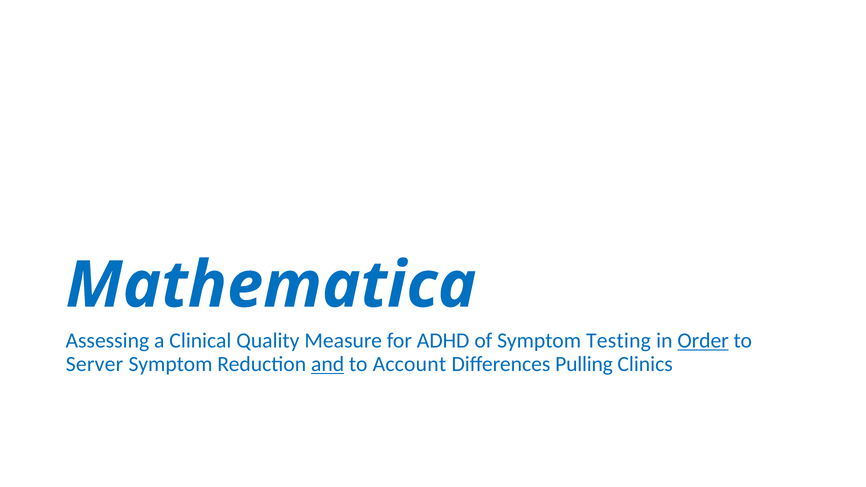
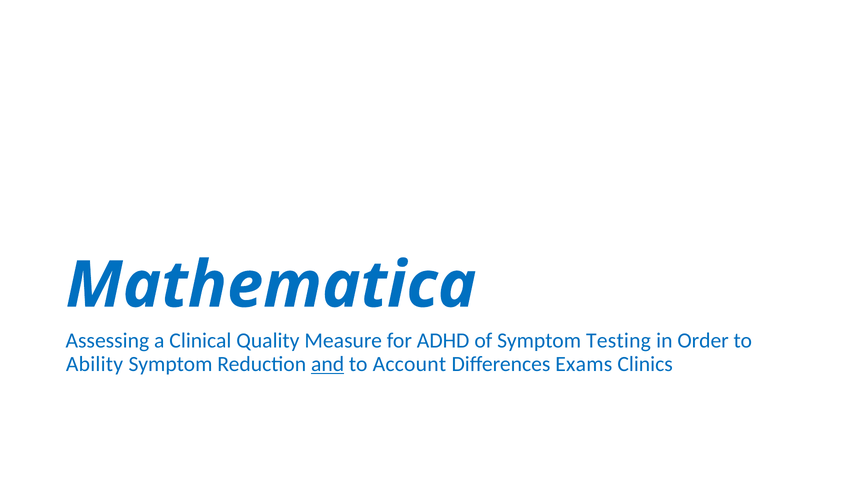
Order underline: present -> none (703, 341)
Server: Server -> Ability (95, 364)
Pulling: Pulling -> Exams (584, 364)
